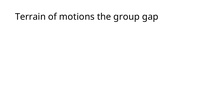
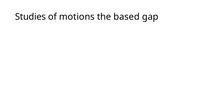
Terrain: Terrain -> Studies (30, 17)
group: group -> based (127, 17)
